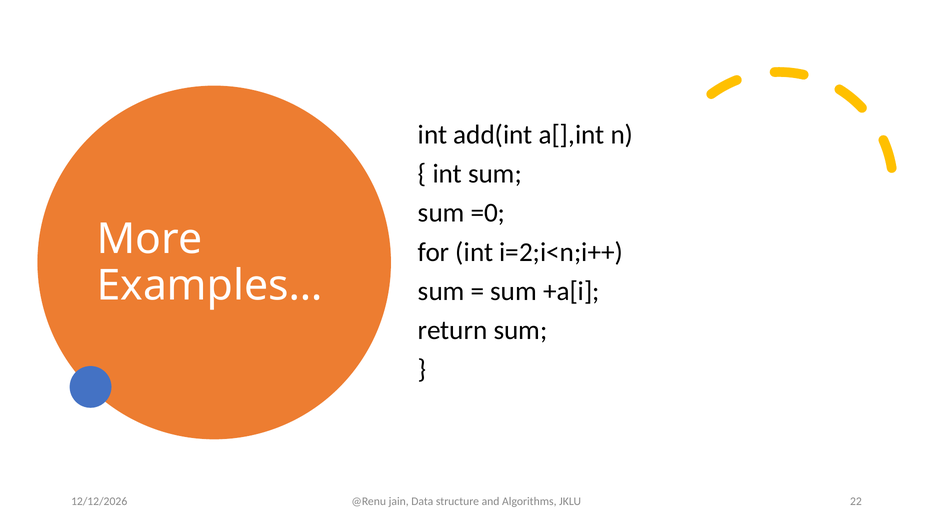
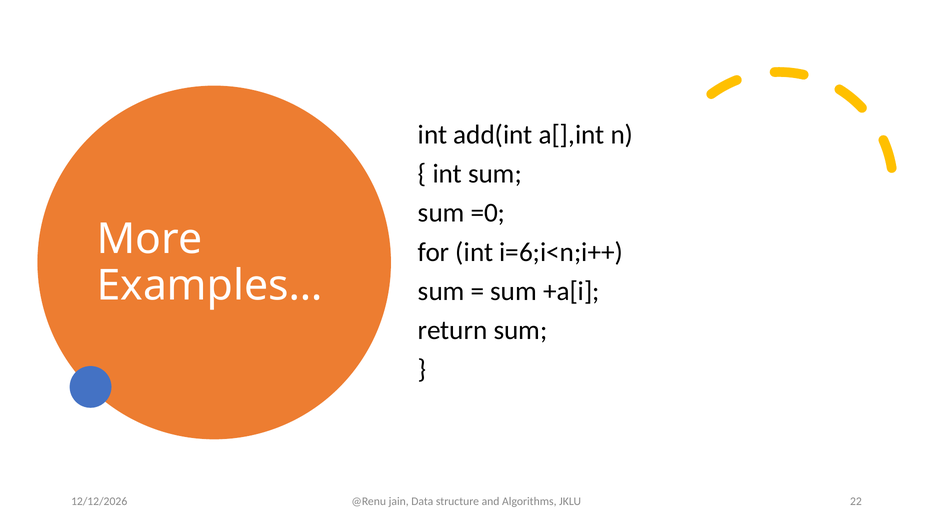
i=2;i<n;i++: i=2;i<n;i++ -> i=6;i<n;i++ (561, 252)
